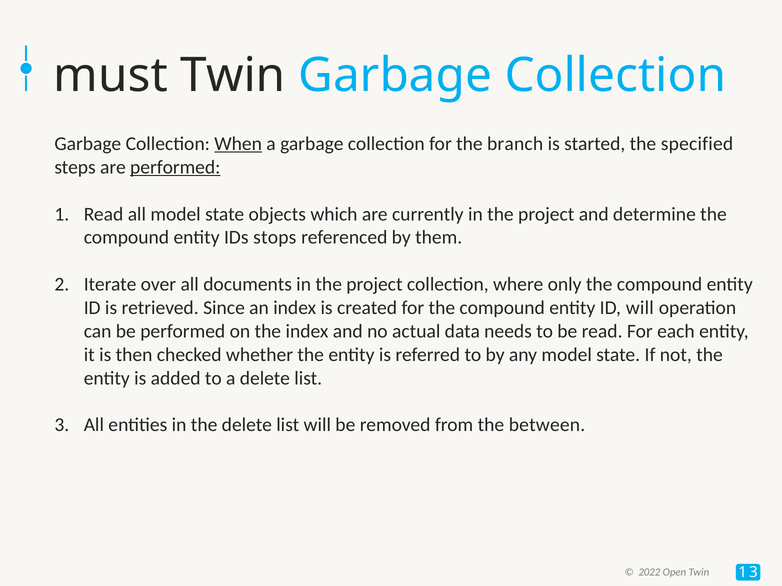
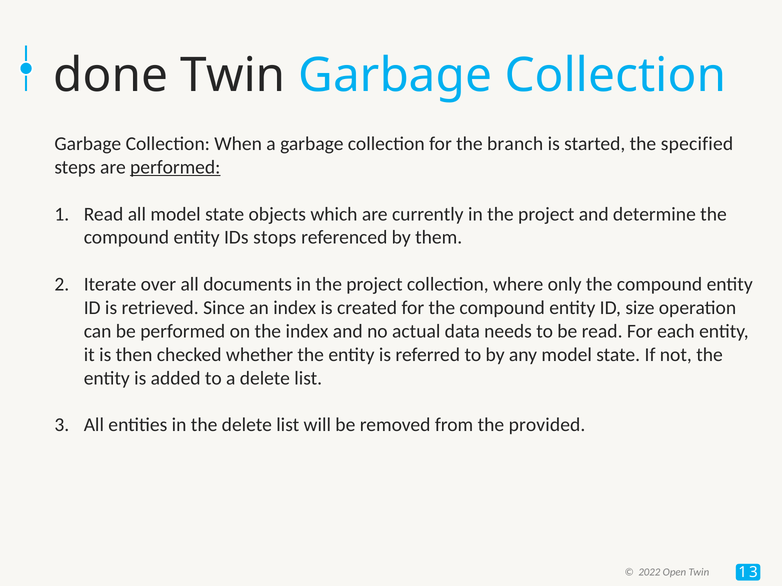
must: must -> done (111, 76)
When underline: present -> none (238, 144)
ID will: will -> size (640, 308)
between: between -> provided (547, 425)
